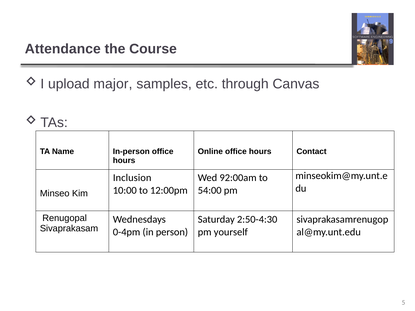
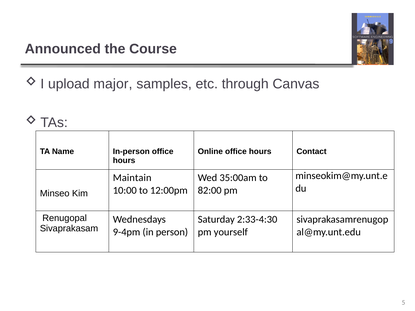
Attendance: Attendance -> Announced (63, 49)
Inclusion: Inclusion -> Maintain (132, 178)
92:00am: 92:00am -> 35:00am (238, 178)
54:00: 54:00 -> 82:00 (210, 191)
2:50-4:30: 2:50-4:30 -> 2:33-4:30 (257, 219)
0-4pm: 0-4pm -> 9-4pm (127, 232)
